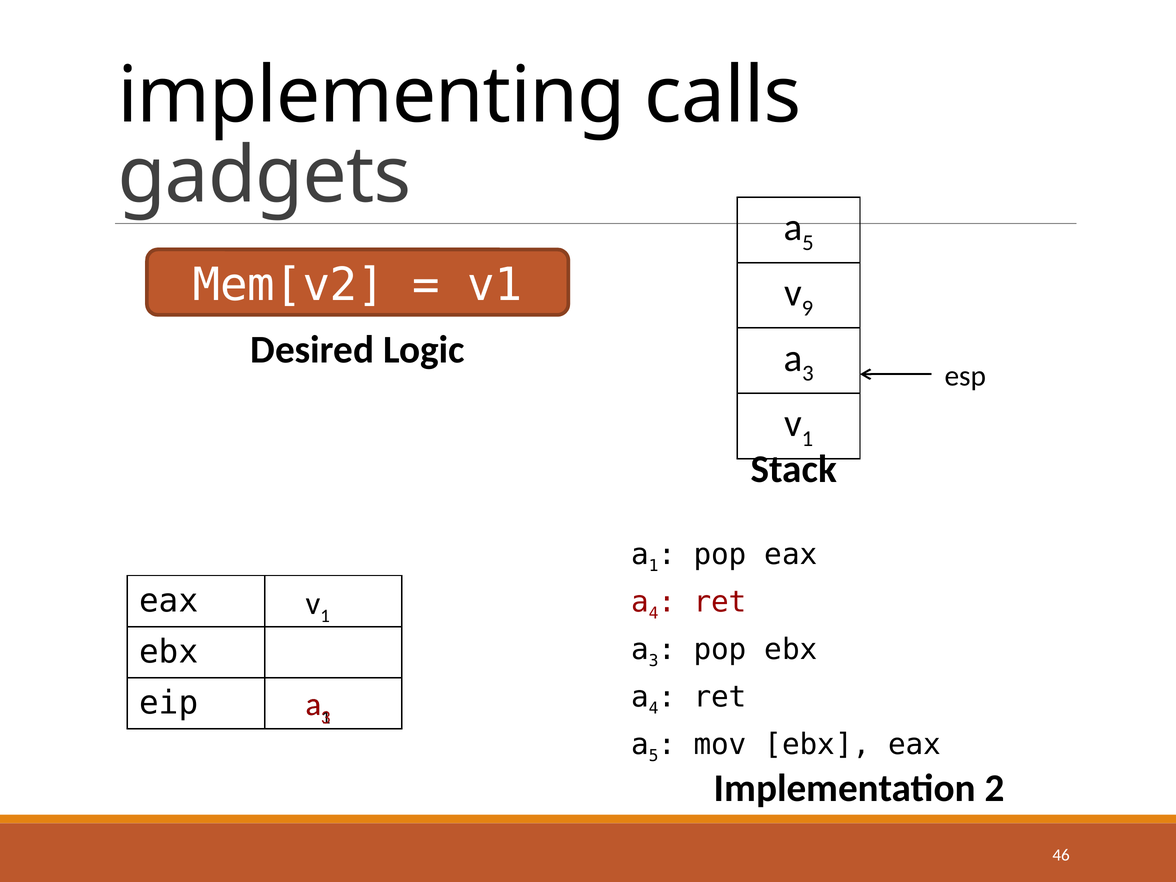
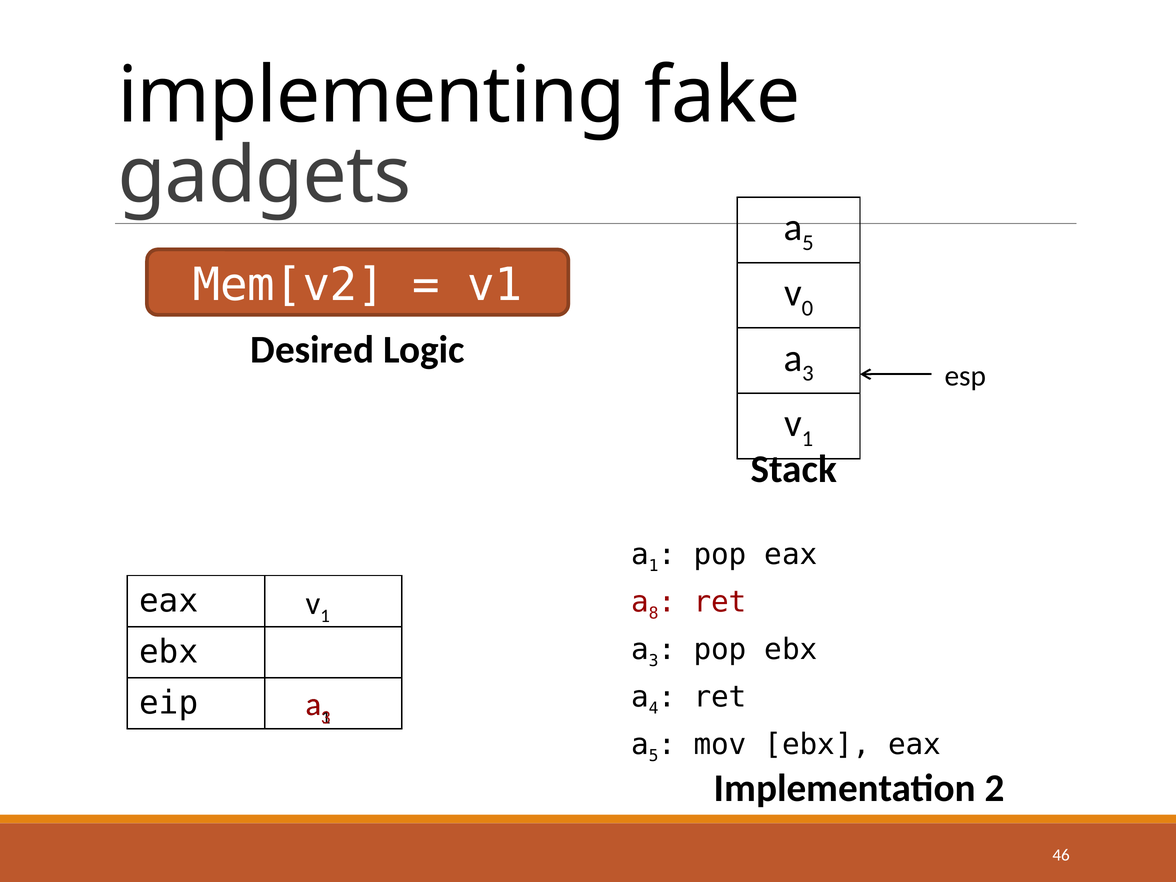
calls: calls -> fake (722, 96)
9: 9 -> 0 (807, 308)
4: 4 -> 8 (654, 614)
